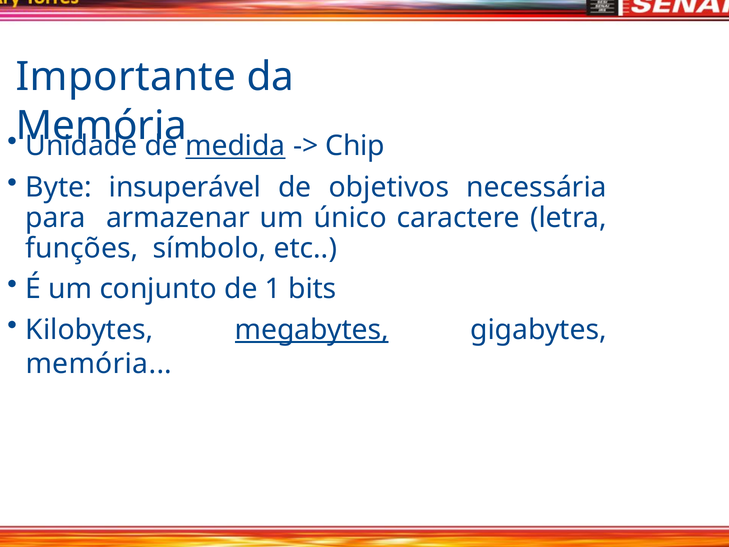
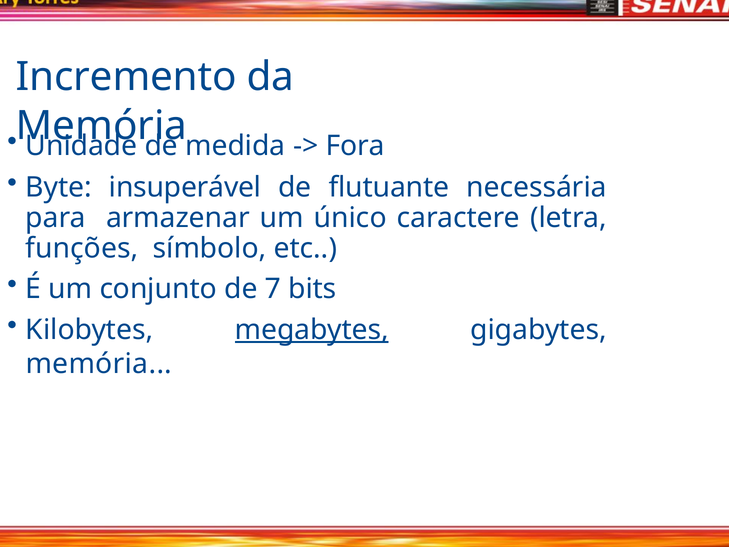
Importante: Importante -> Incremento (126, 77)
medida underline: present -> none (235, 146)
Chip: Chip -> Fora (355, 146)
objetivos: objetivos -> flutuante (389, 187)
1: 1 -> 7 (273, 289)
